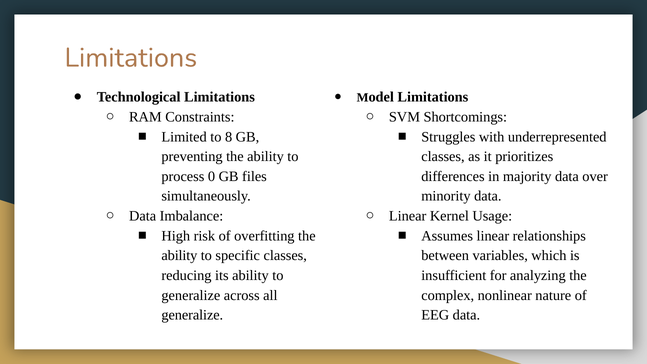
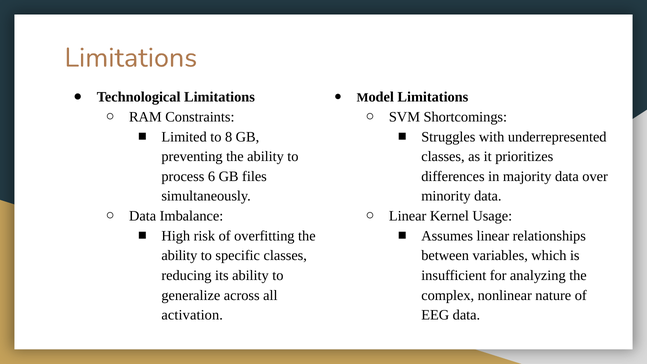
0: 0 -> 6 (212, 176)
generalize: generalize -> activation (192, 315)
